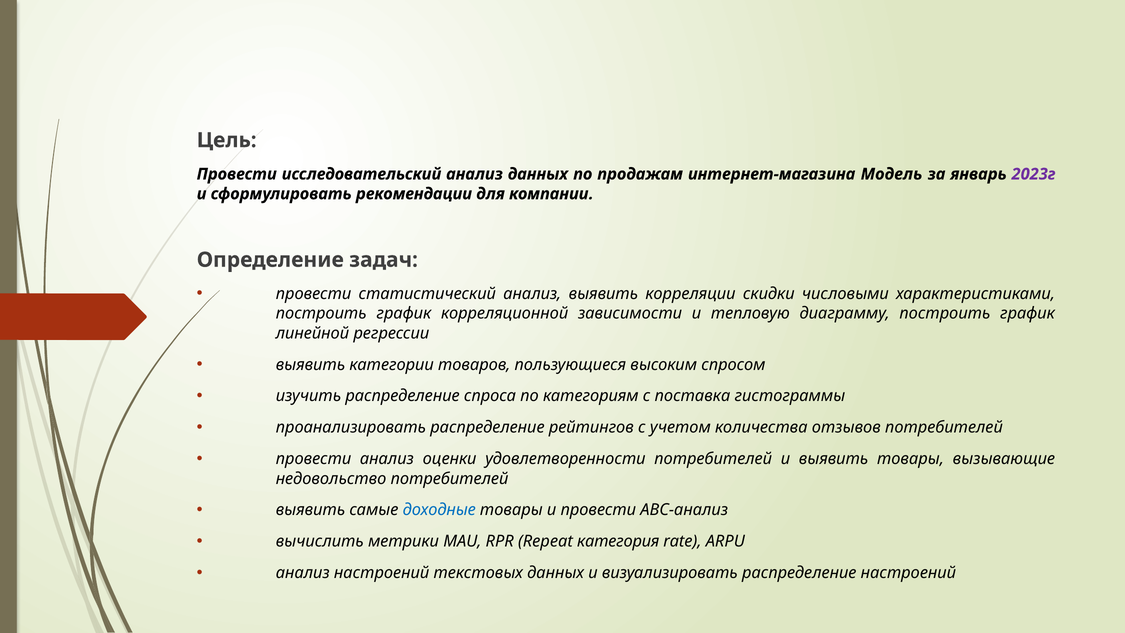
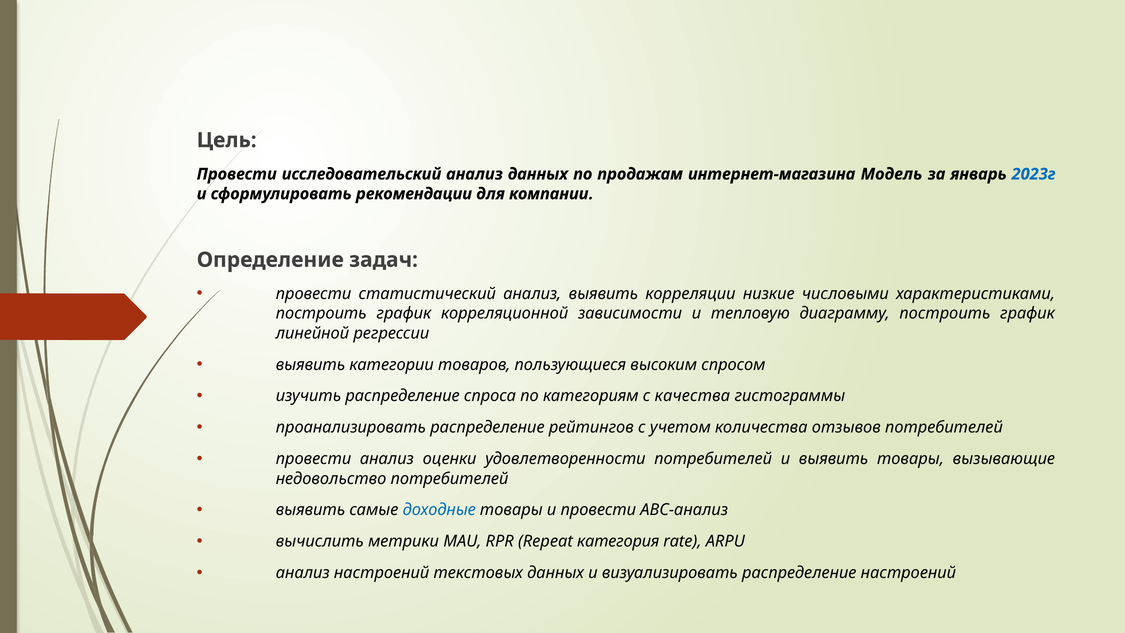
2023г colour: purple -> blue (1034, 174)
скидки: скидки -> низкие (769, 294)
поставка: поставка -> качества (692, 396)
